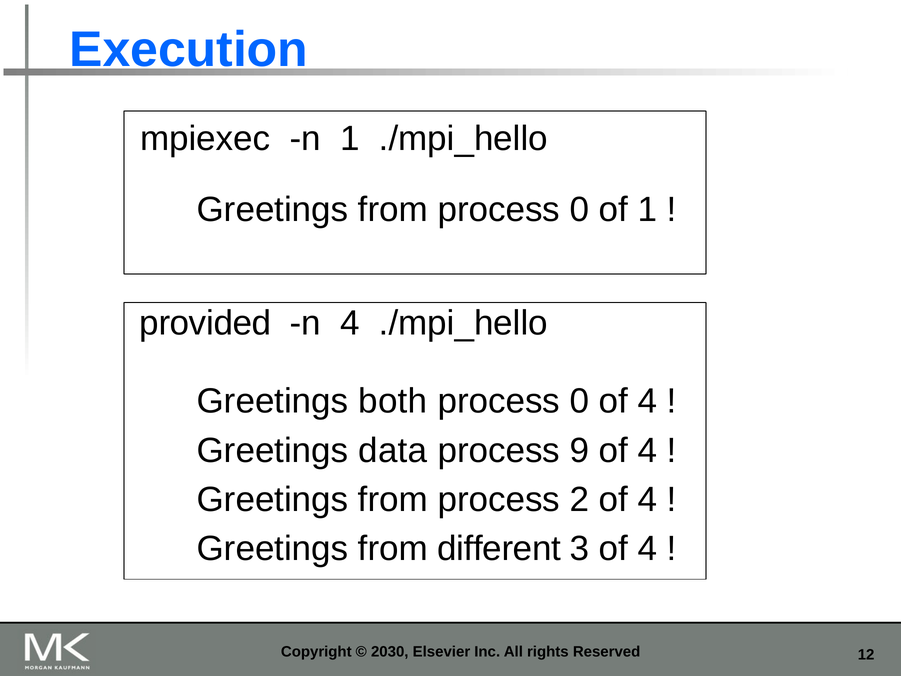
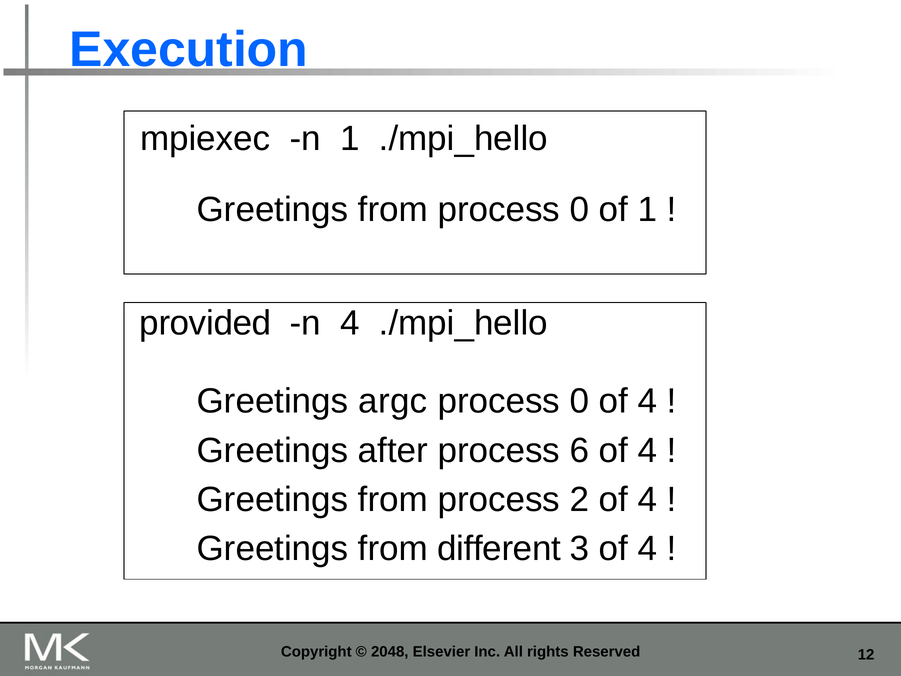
both: both -> argc (393, 401)
data: data -> after (393, 450)
9: 9 -> 6 (579, 450)
2030: 2030 -> 2048 (390, 652)
